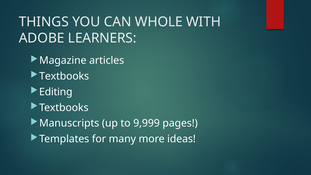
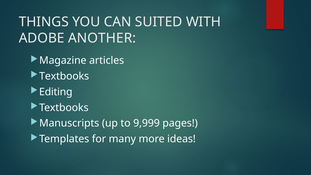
WHOLE: WHOLE -> SUITED (159, 22)
LEARNERS: LEARNERS -> ANOTHER (102, 38)
